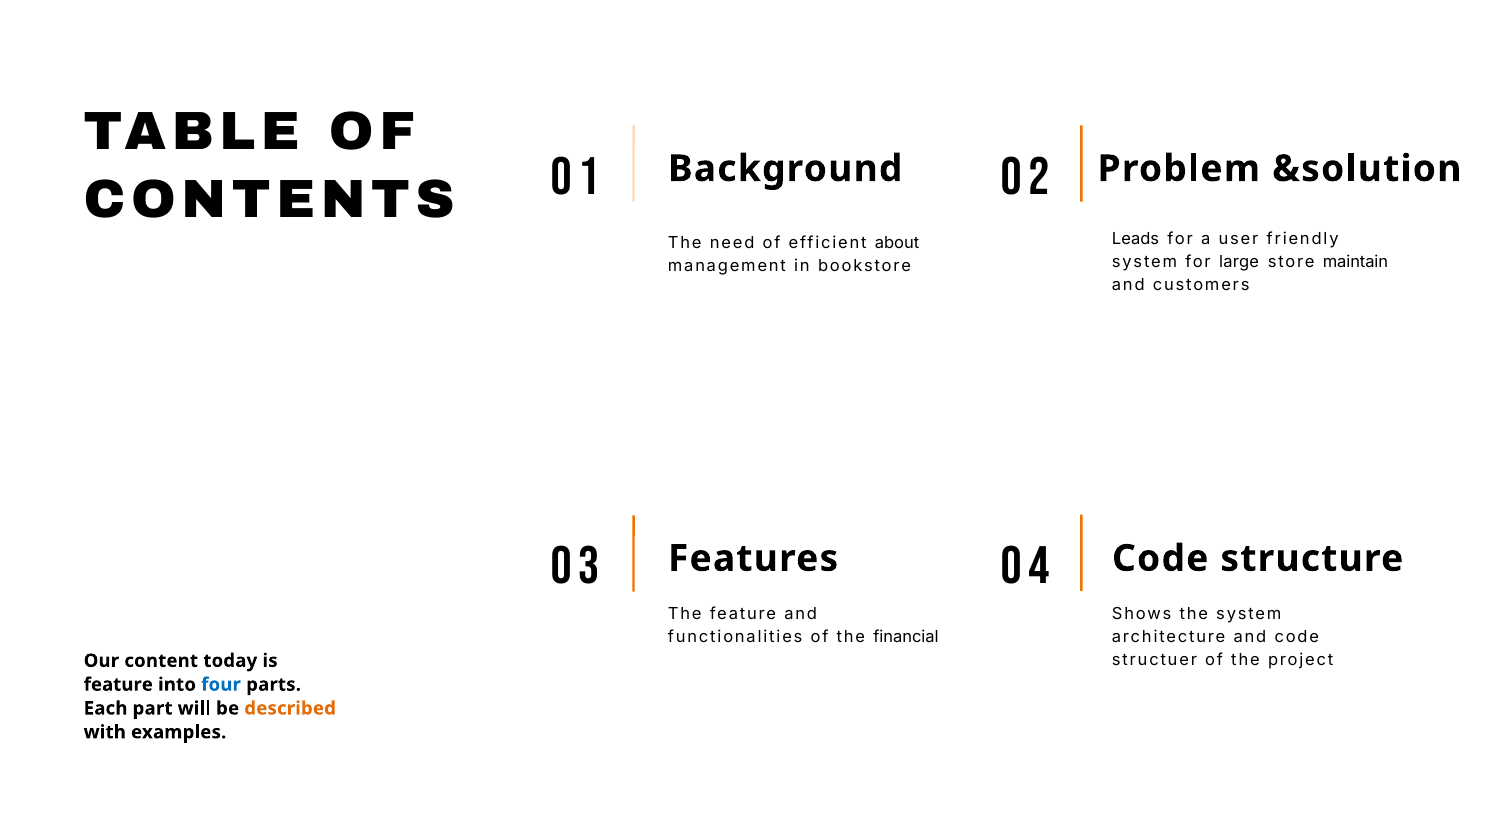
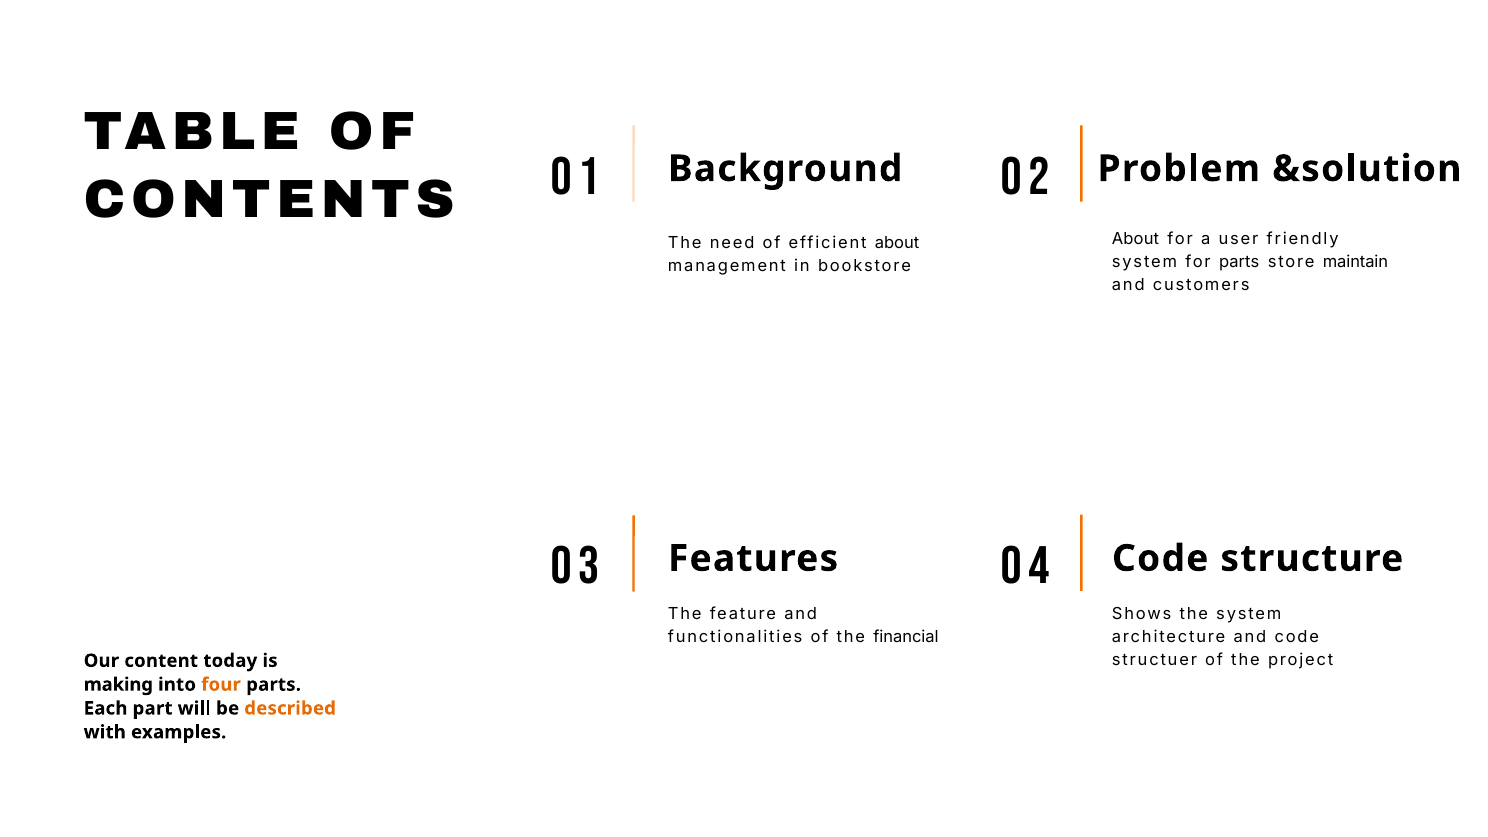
Leads: Leads -> About (1136, 239)
for large: large -> parts (1239, 262)
feature: feature -> making (118, 685)
four colour: blue -> orange (221, 685)
